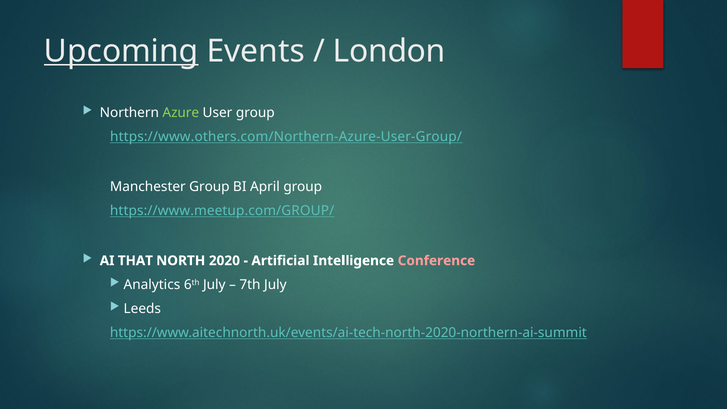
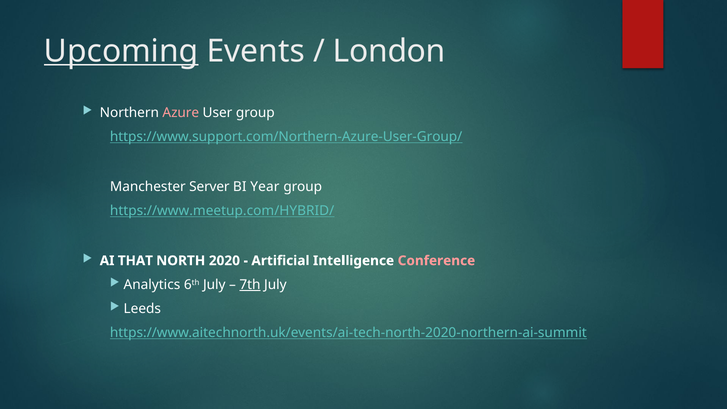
Azure colour: light green -> pink (181, 113)
https://www.others.com/Northern-Azure-User-Group/: https://www.others.com/Northern-Azure-User-Group/ -> https://www.support.com/Northern-Azure-User-Group/ (286, 137)
Manchester Group: Group -> Server (209, 187)
April: April -> Year (265, 187)
https://www.meetup.com/GROUP/: https://www.meetup.com/GROUP/ -> https://www.meetup.com/HYBRID/ (222, 211)
7th underline: none -> present (250, 285)
